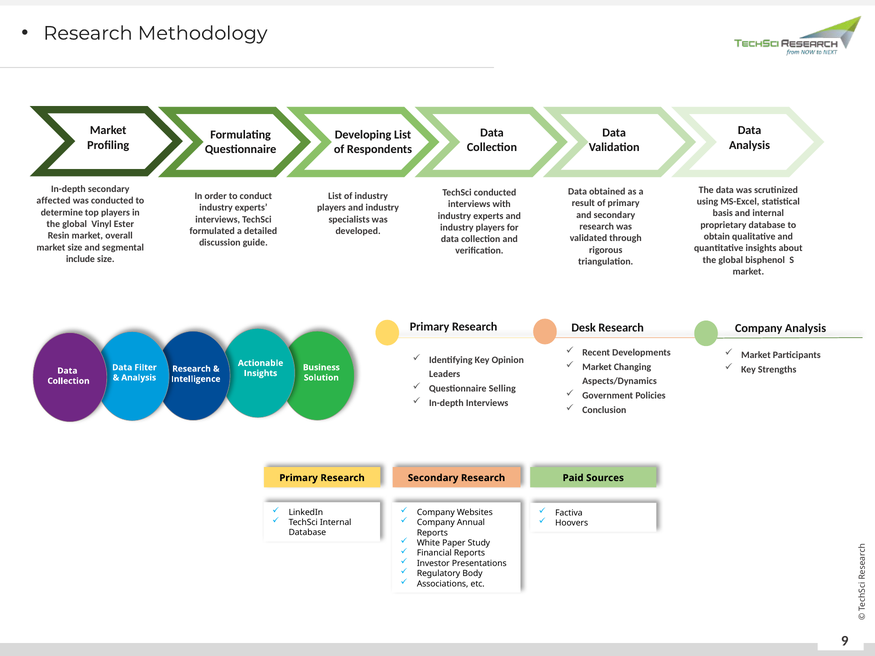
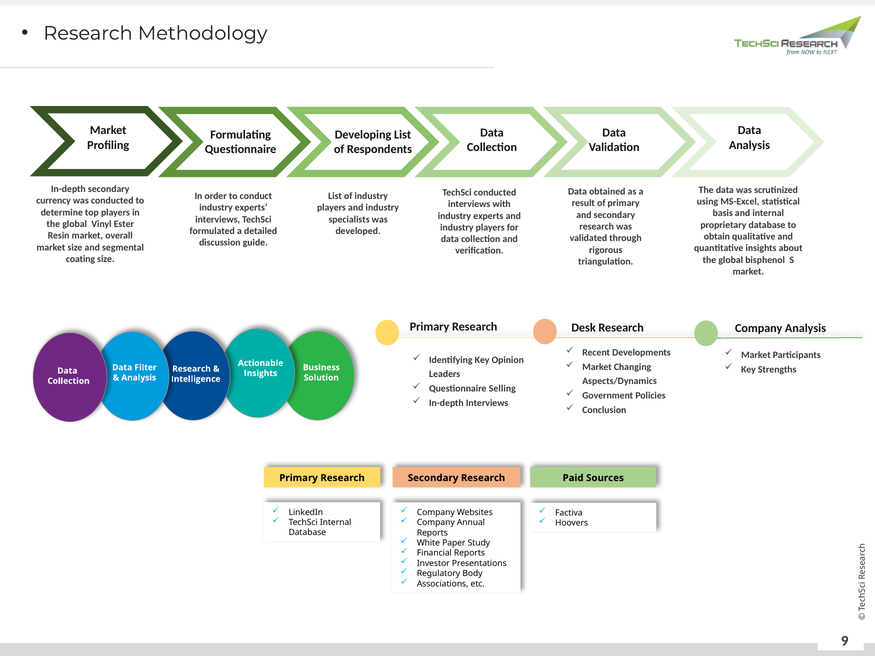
affected: affected -> currency (54, 201)
include: include -> coating (80, 259)
